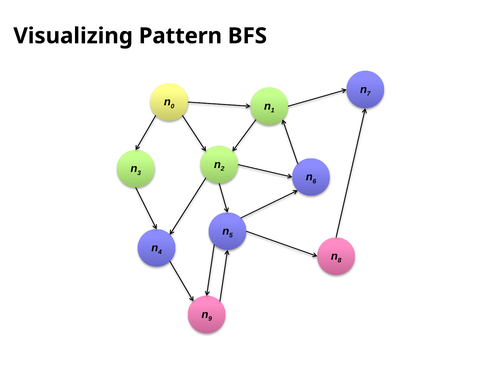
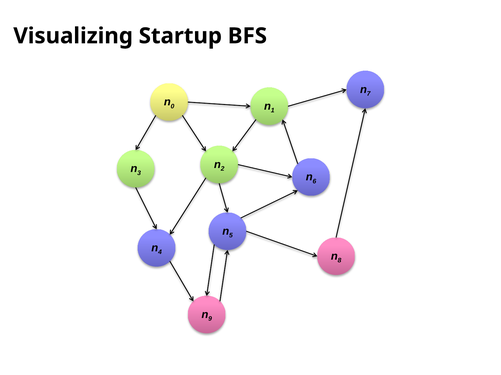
Pattern: Pattern -> Startup (180, 36)
